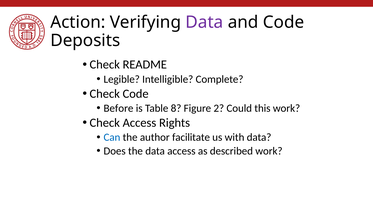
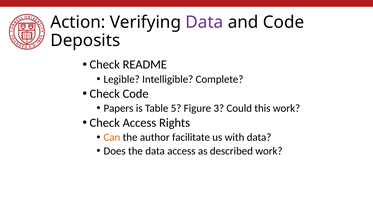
Before: Before -> Papers (119, 108)
8: 8 -> 5 (176, 108)
2: 2 -> 3 (219, 108)
Can colour: blue -> orange (112, 137)
